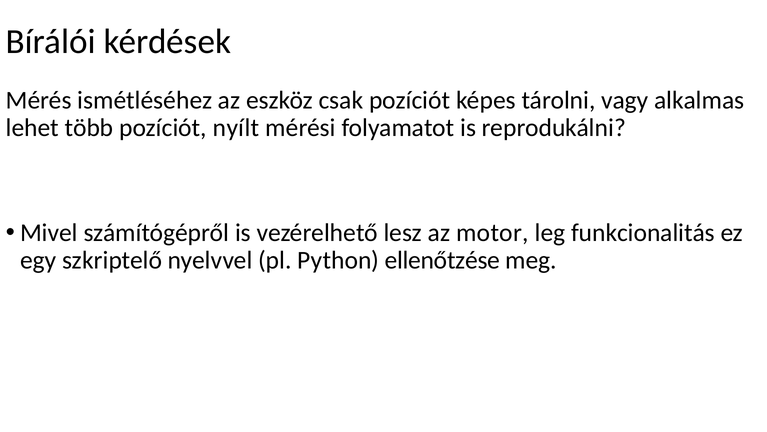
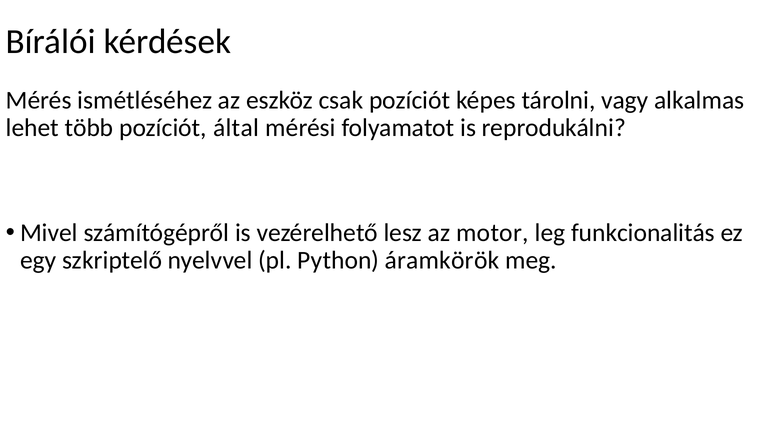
nyílt: nyílt -> által (236, 128)
ellenőtzése: ellenőtzése -> áramkörök (442, 260)
